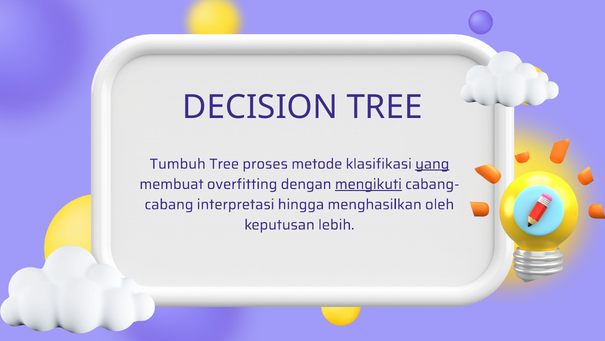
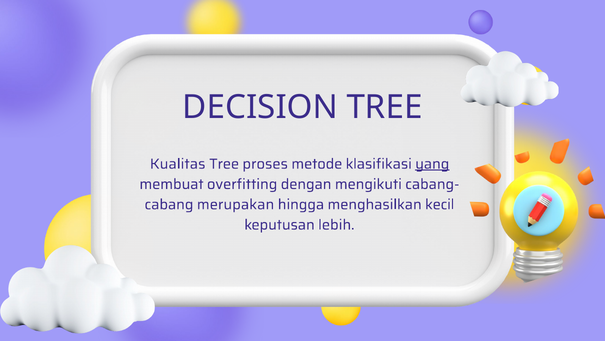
Tumbuh: Tumbuh -> Kualitas (178, 164)
mengikuti underline: present -> none (368, 184)
interpretasi: interpretasi -> merupakan (236, 204)
oleh: oleh -> kecil (440, 204)
